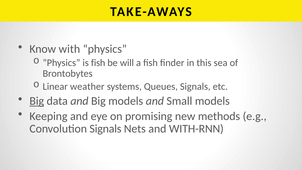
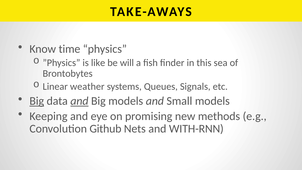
with: with -> time (69, 49)
is fish: fish -> like (98, 63)
and underline: none -> present (79, 101)
Convolution Signals: Signals -> Github (105, 129)
